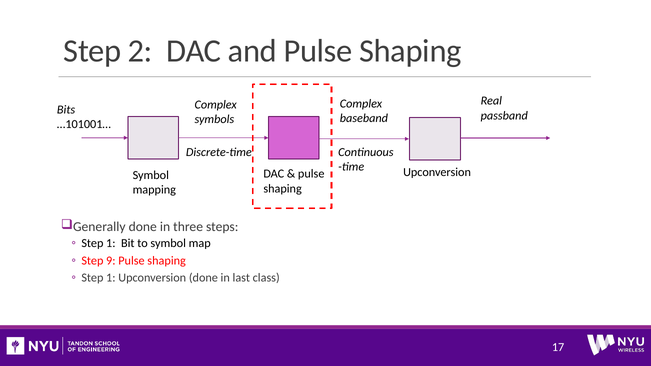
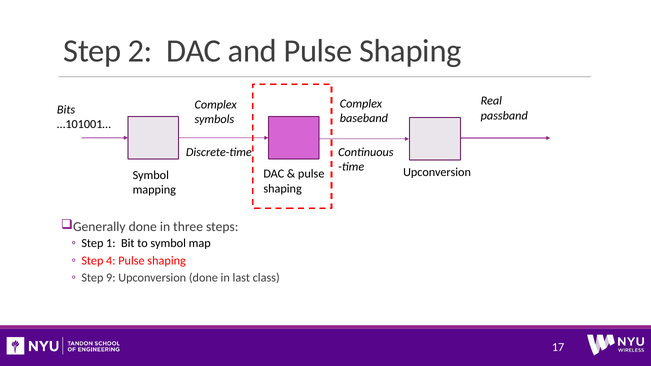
9: 9 -> 4 (111, 261)
1: 1 -> 9 (111, 278)
